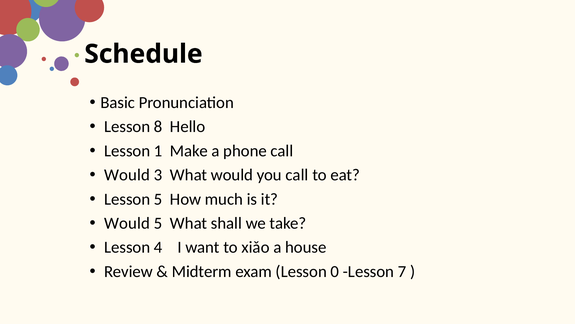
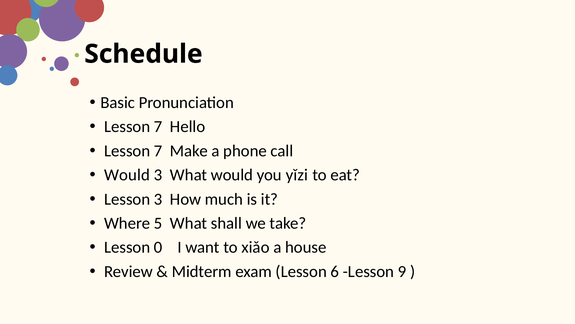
8: 8 -> 7 (158, 126)
1: 1 -> 7 (158, 151)
you call: call -> yǐzi (297, 175)
Lesson 5: 5 -> 3 (158, 199)
Would: Would -> Where (127, 223)
4: 4 -> 0 (158, 247)
0: 0 -> 6 (335, 271)
7: 7 -> 9 (402, 271)
